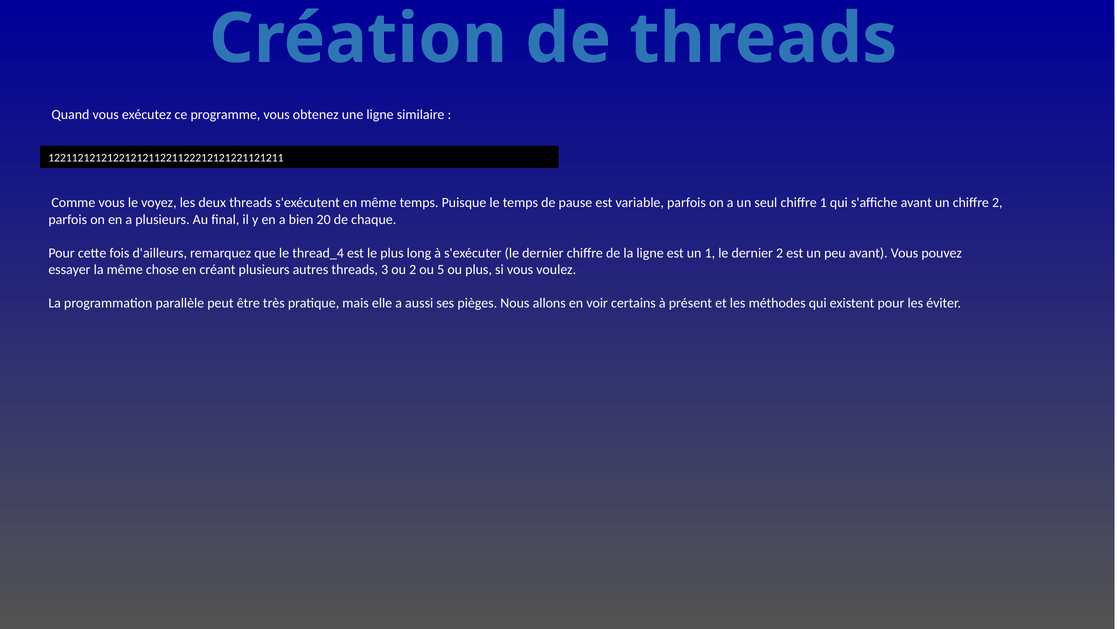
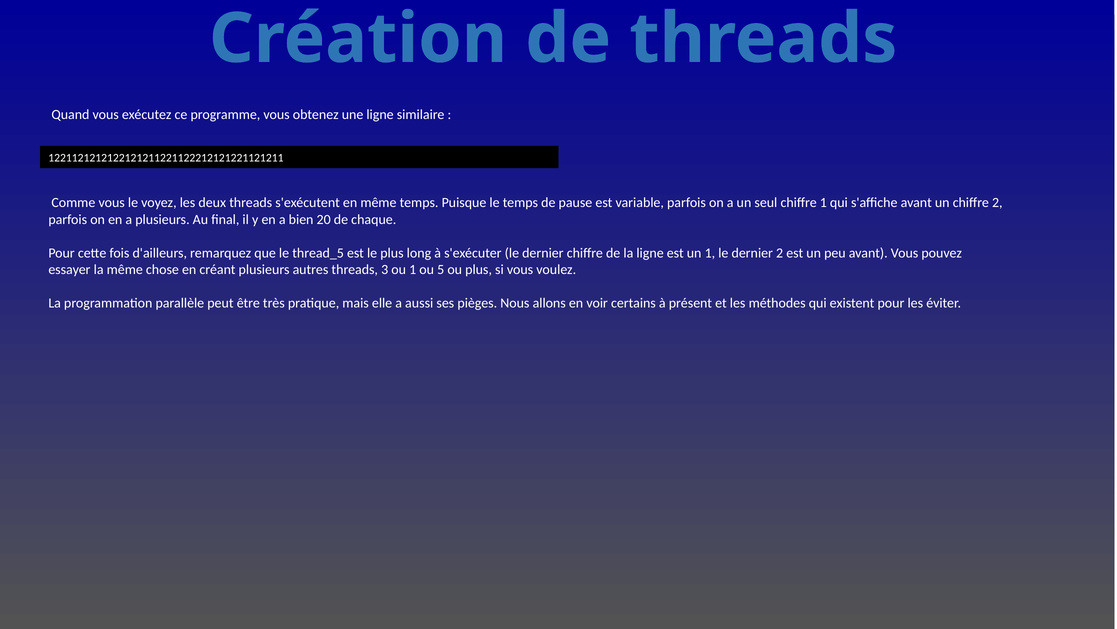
thread_4: thread_4 -> thread_5 (318, 253)
ou 2: 2 -> 1 (413, 269)
